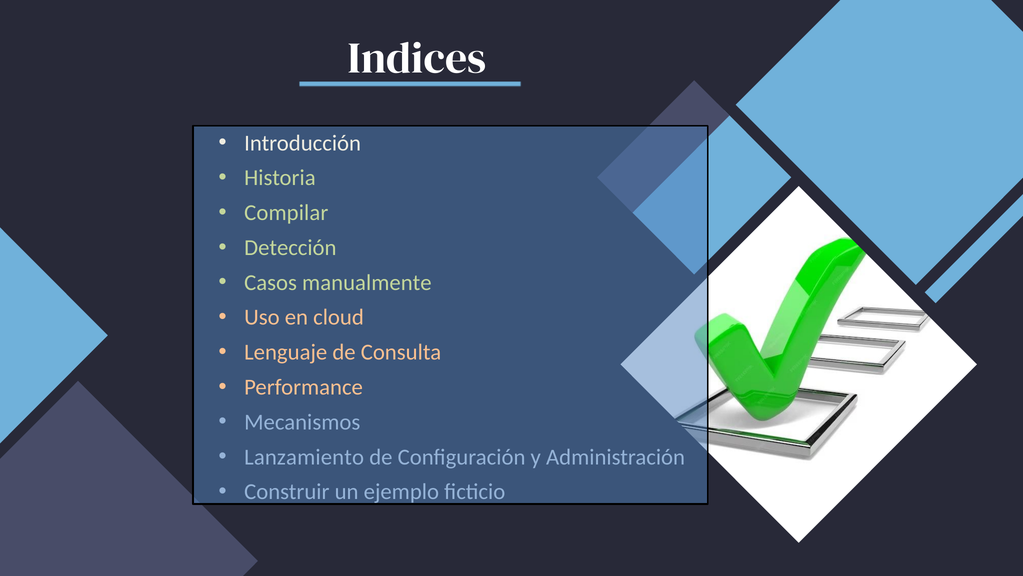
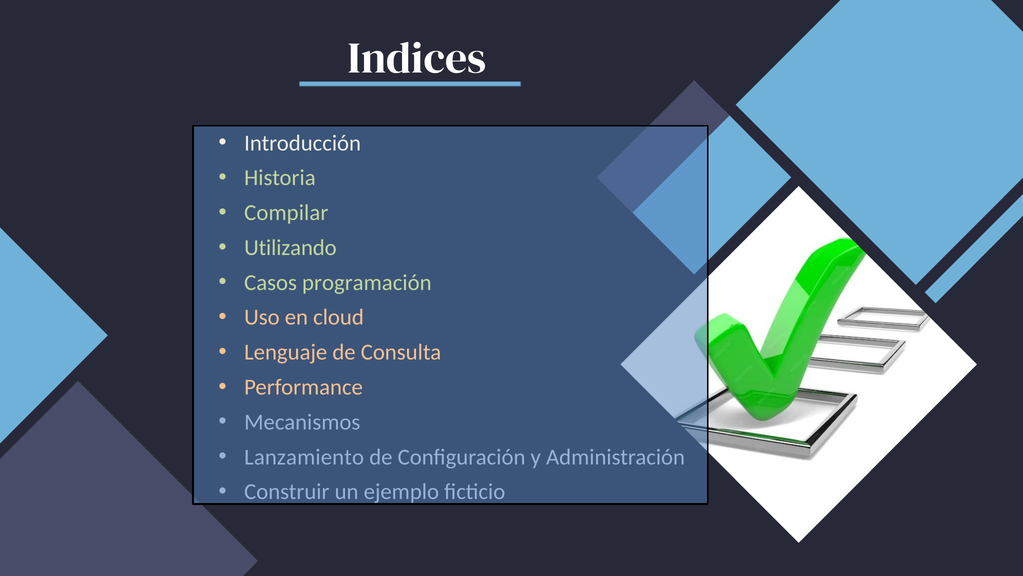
Detección: Detección -> Utilizando (290, 247)
manualmente: manualmente -> programación (367, 282)
